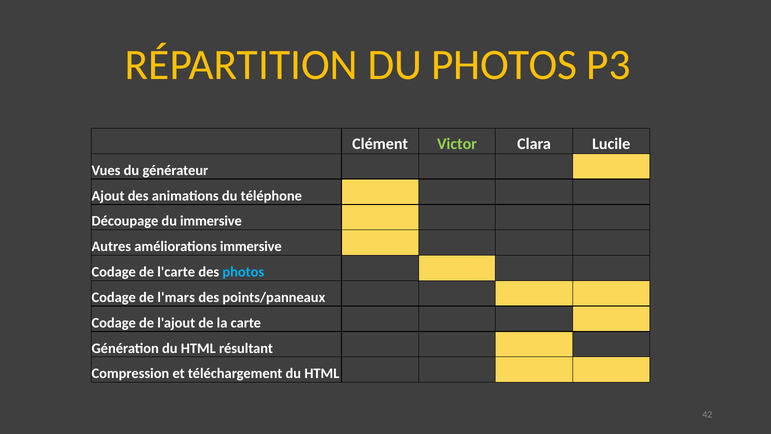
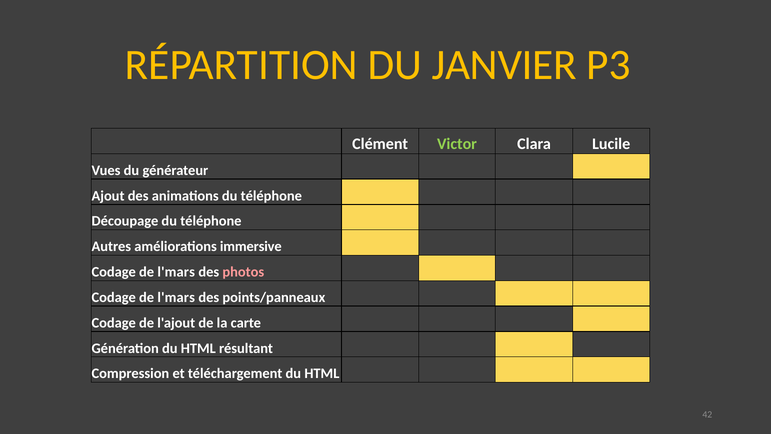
DU PHOTOS: PHOTOS -> JANVIER (504, 65)
Découpage du immersive: immersive -> téléphone (211, 221)
l'carte: l'carte -> l'mars (176, 272)
photos colour: light blue -> pink (243, 272)
